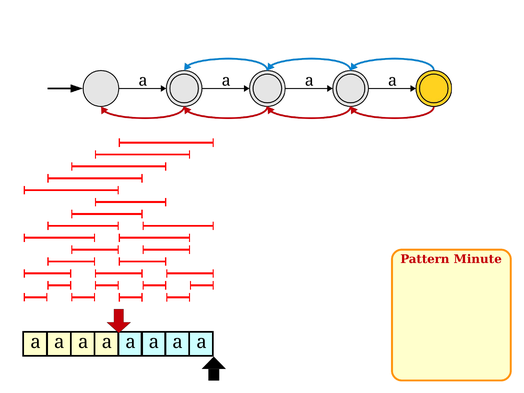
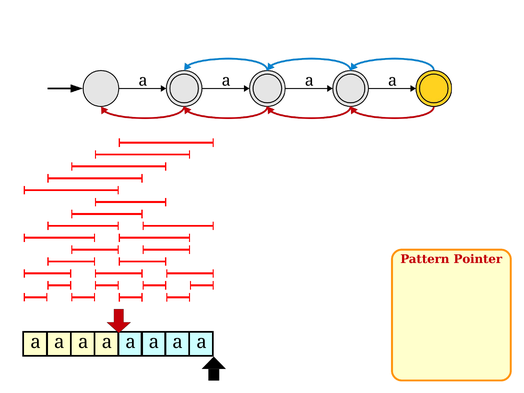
Minute: Minute -> Pointer (478, 259)
